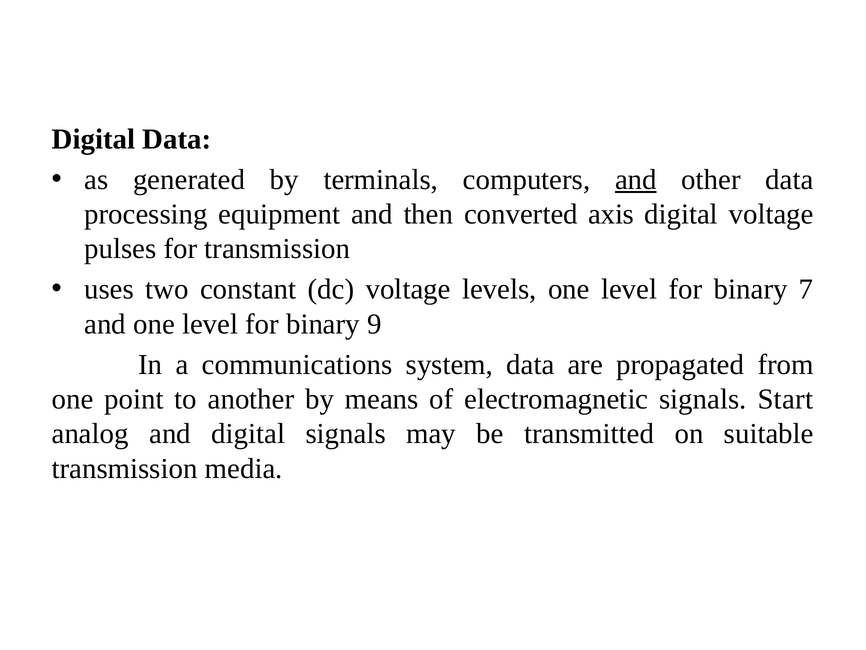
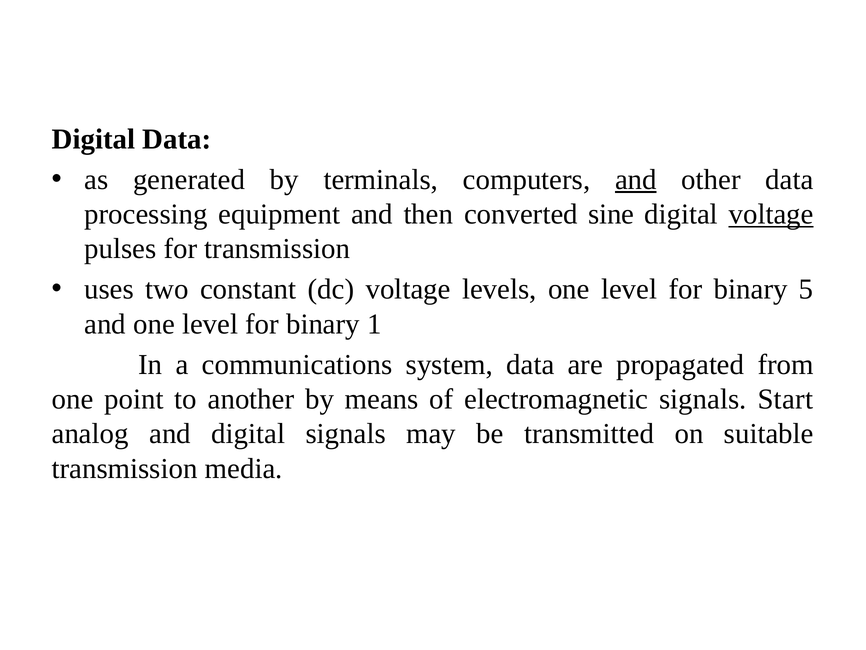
axis: axis -> sine (611, 214)
voltage underline: none -> present (771, 214)
7: 7 -> 5 (806, 289)
9: 9 -> 1 (374, 324)
